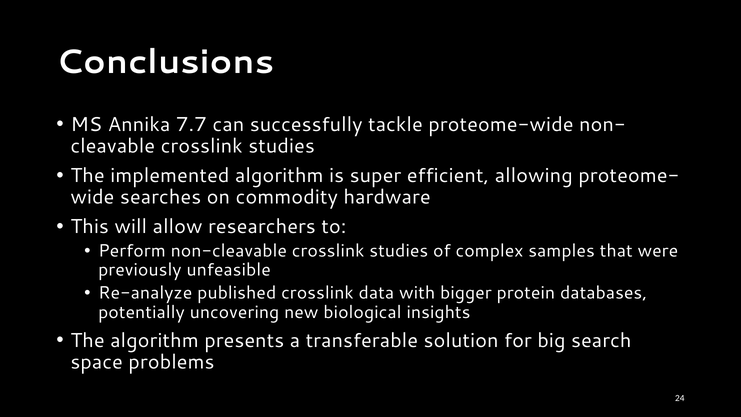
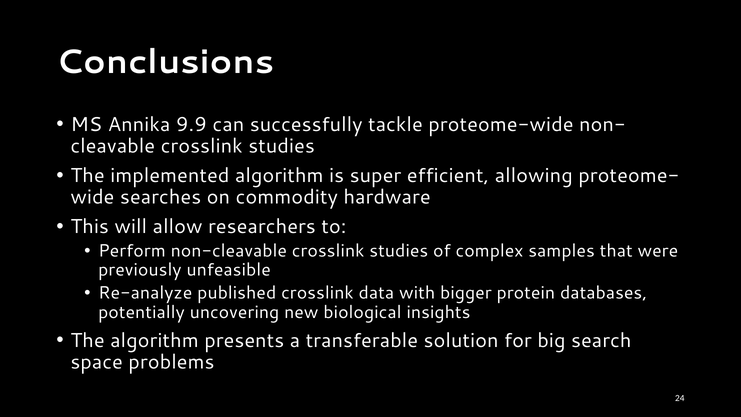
7.7: 7.7 -> 9.9 (191, 124)
